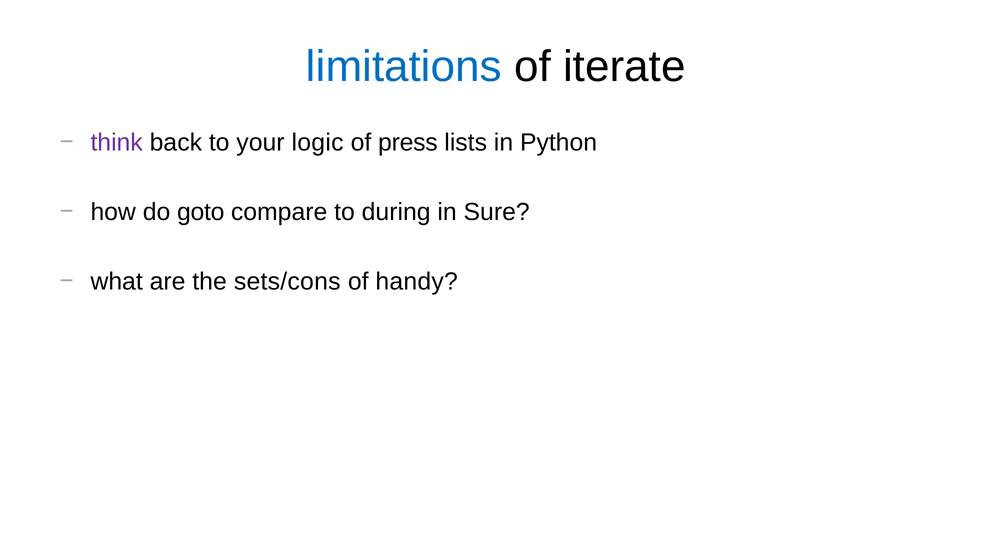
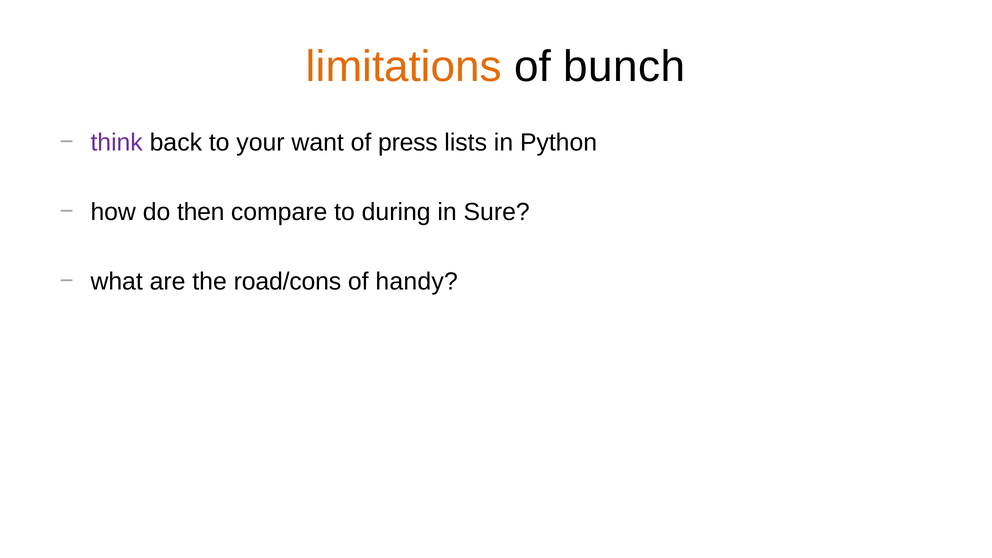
limitations colour: blue -> orange (404, 67)
iterate: iterate -> bunch (624, 67)
logic: logic -> want (318, 143)
goto: goto -> then (201, 212)
sets/cons: sets/cons -> road/cons (287, 281)
